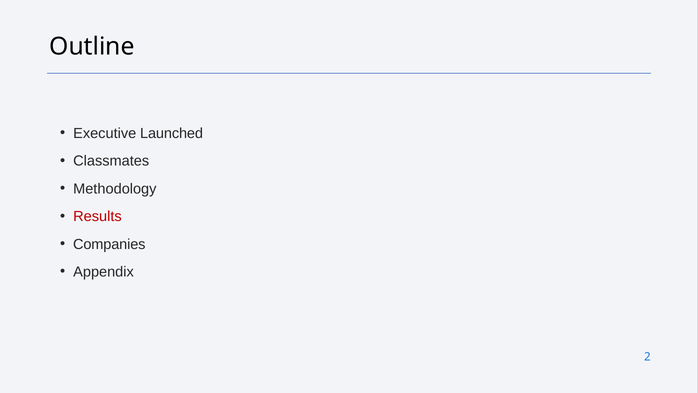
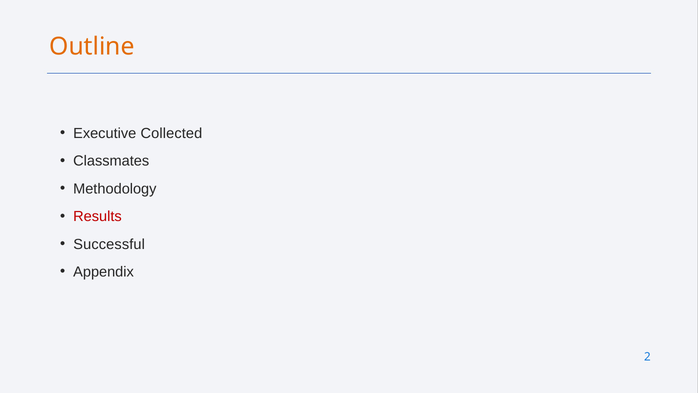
Outline colour: black -> orange (92, 47)
Launched: Launched -> Collected (171, 133)
Companies: Companies -> Successful (109, 244)
